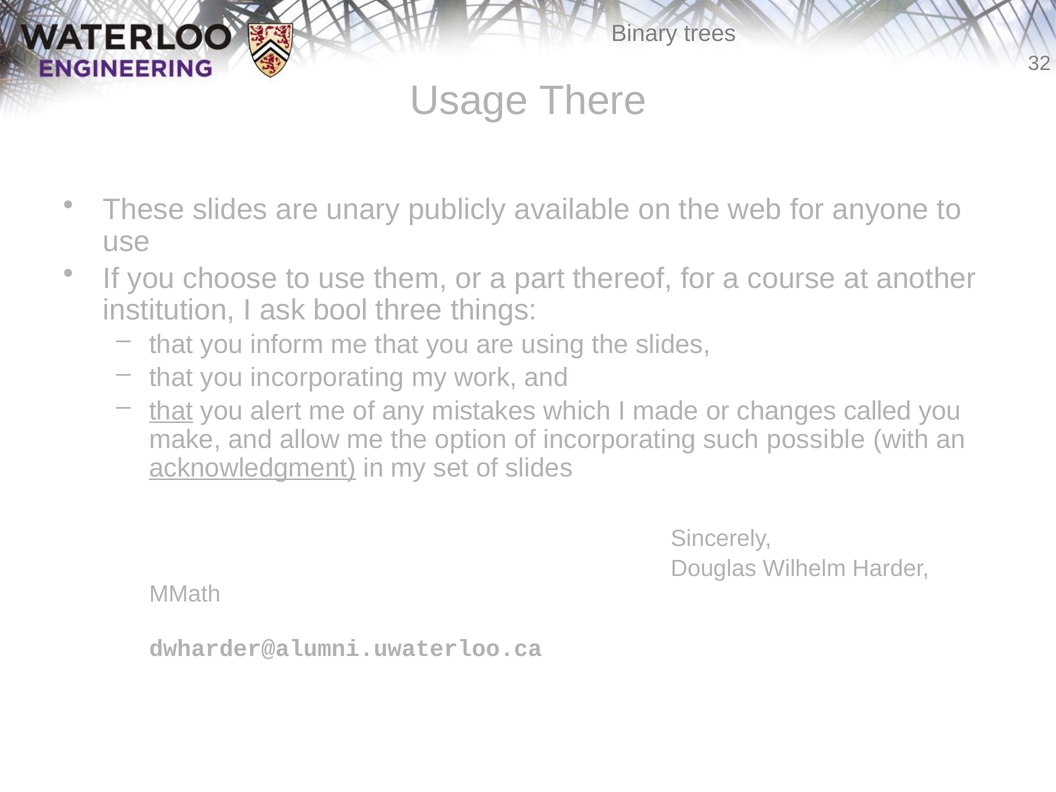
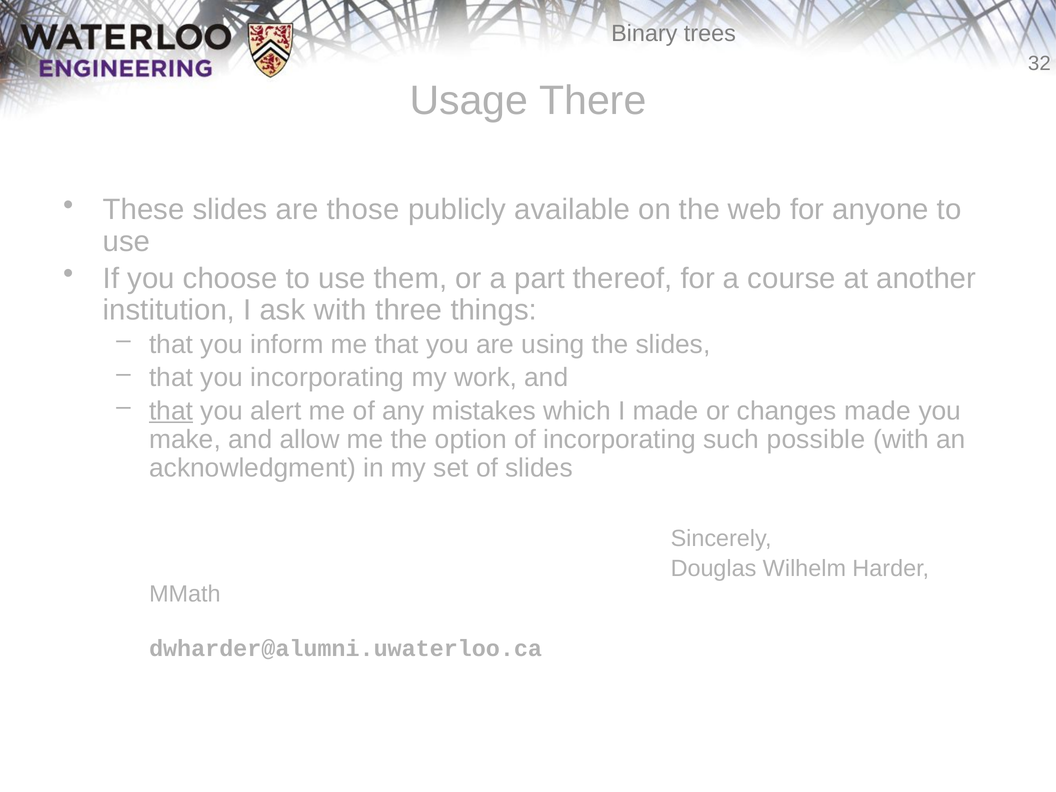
unary: unary -> those (363, 210)
ask bool: bool -> with (340, 310)
changes called: called -> made (877, 411)
acknowledgment underline: present -> none (253, 468)
